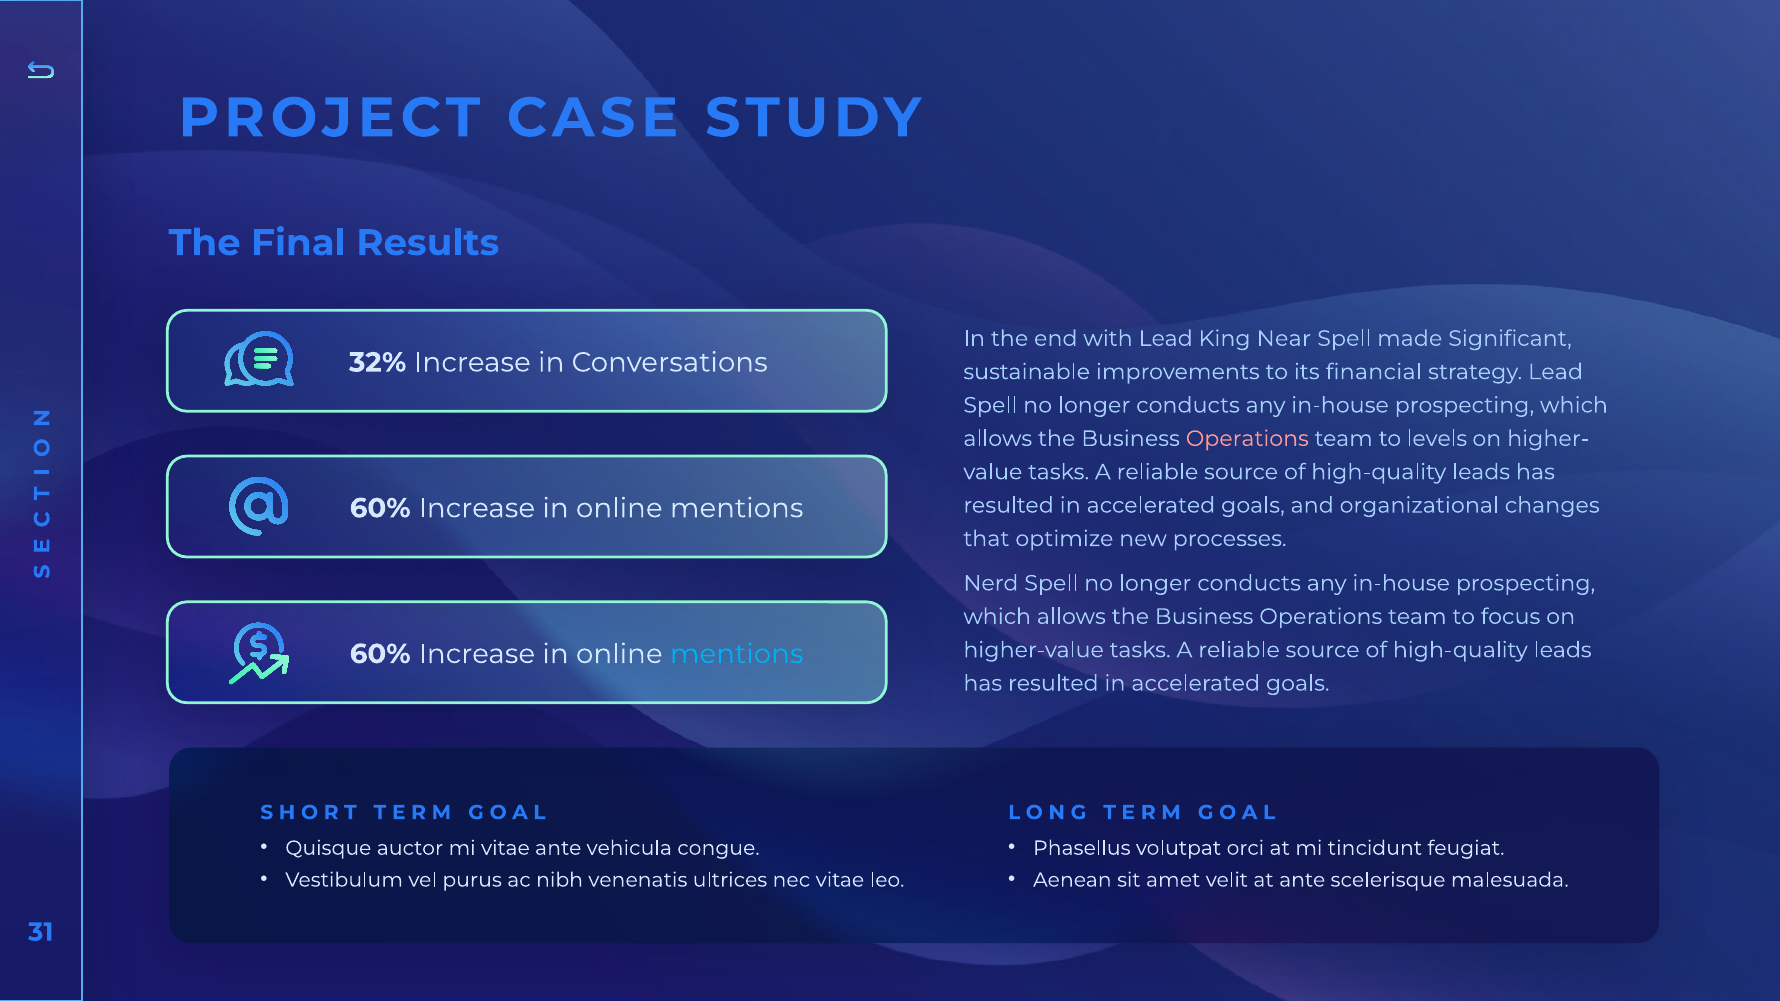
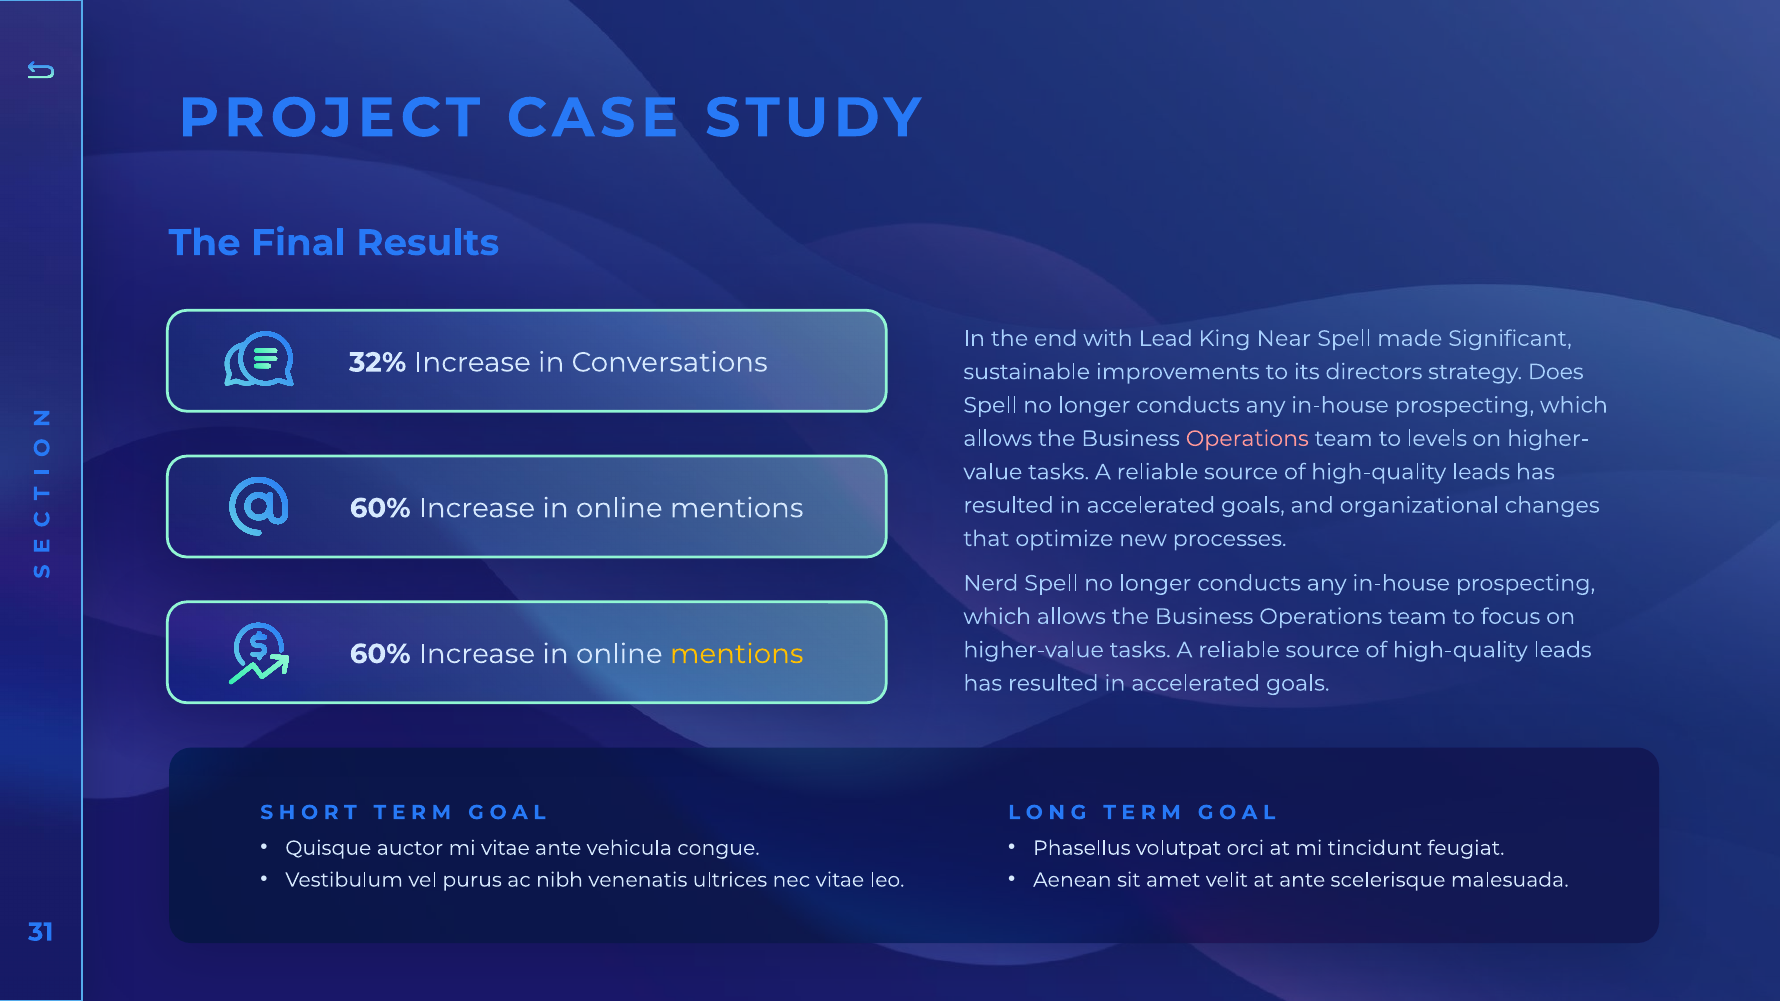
financial: financial -> directors (1374, 372)
strategy Lead: Lead -> Does (1556, 372)
mentions colour: light blue -> yellow (737, 654)
